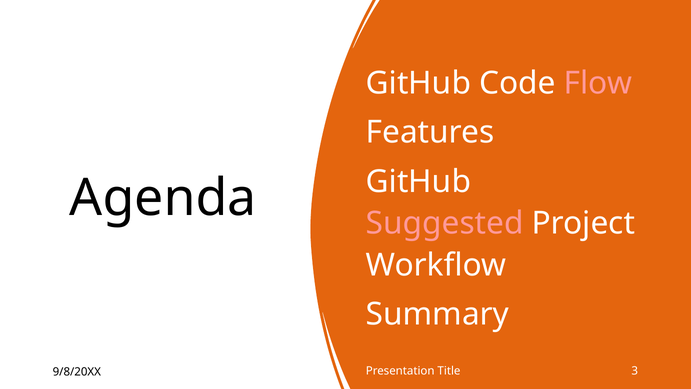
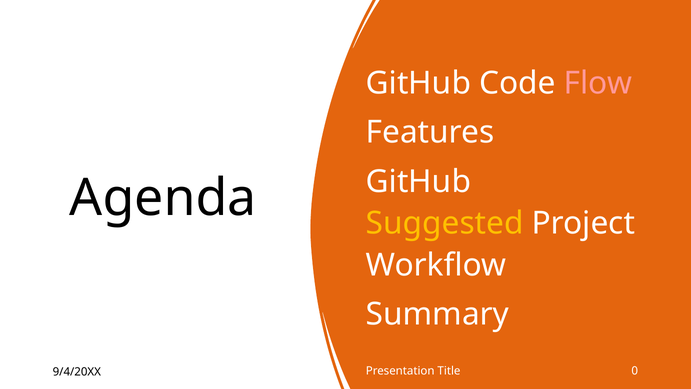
Suggested colour: pink -> yellow (445, 223)
3: 3 -> 0 (635, 370)
9/8/20XX: 9/8/20XX -> 9/4/20XX (77, 371)
